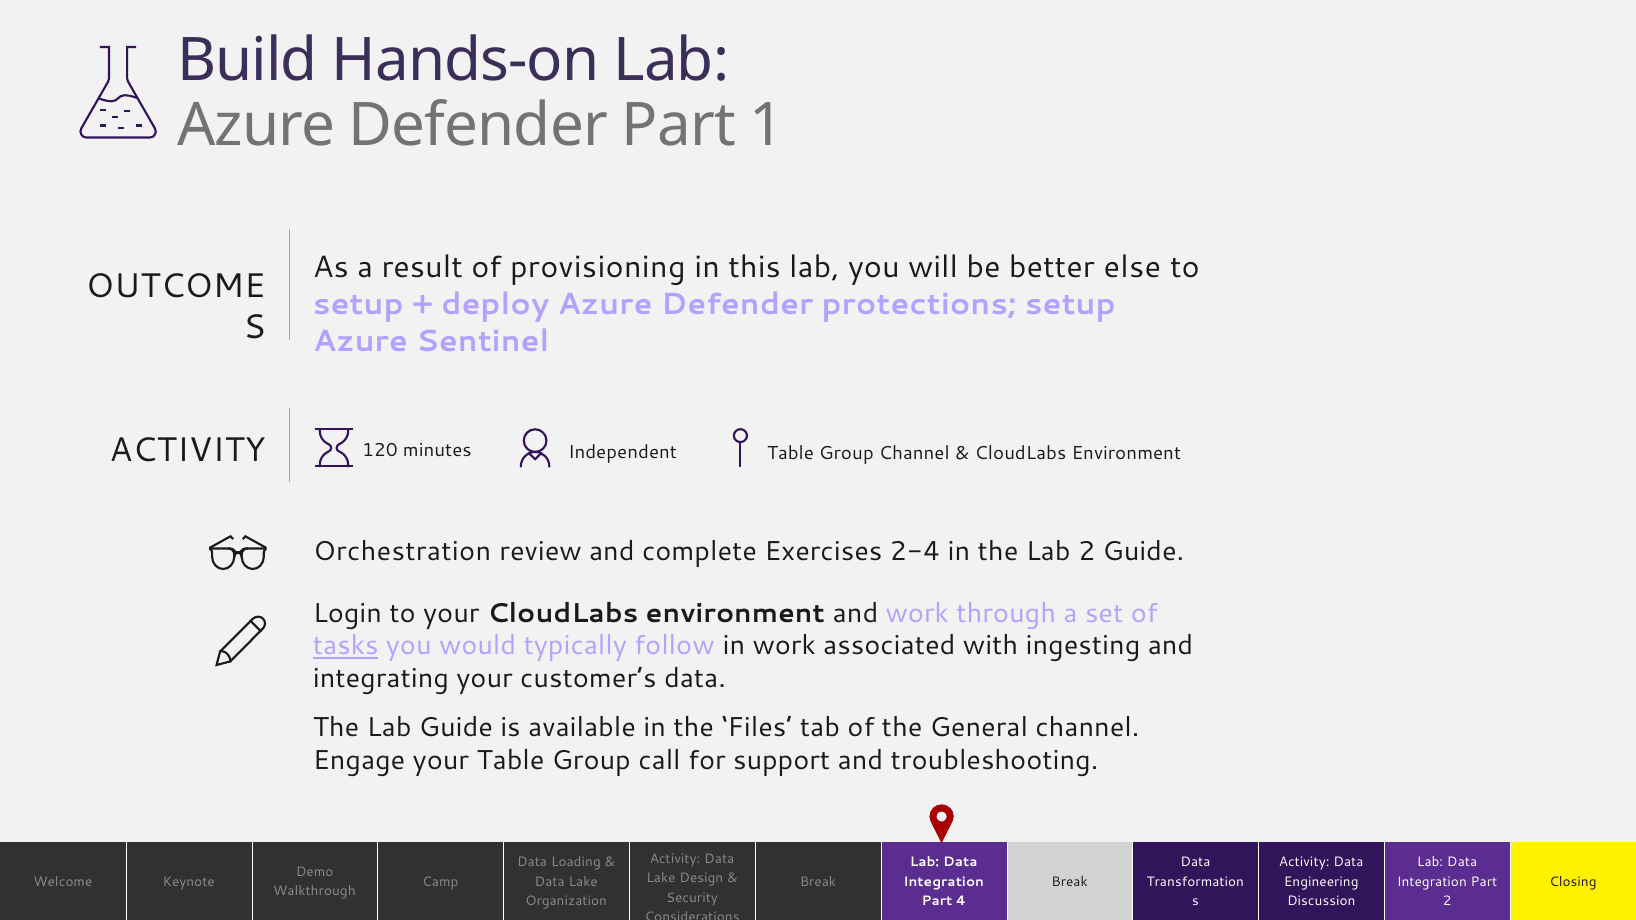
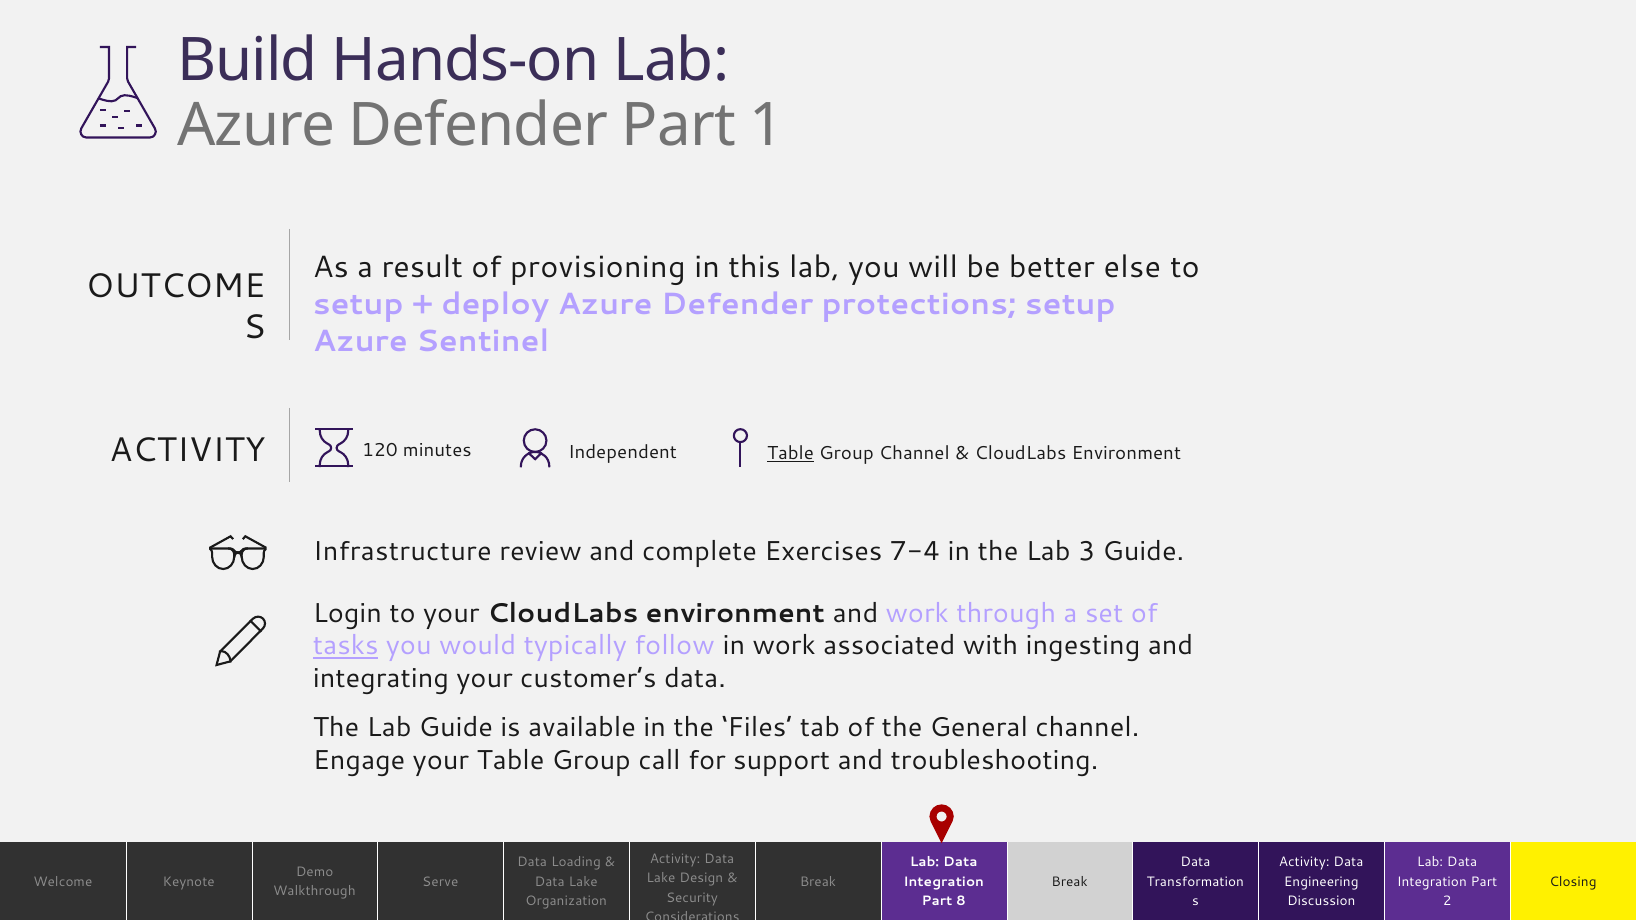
Table underline: none -> present (790, 453)
Orchestration: Orchestration -> Infrastructure (402, 552)
2-4: 2-4 -> 7-4 (915, 552)
Lab 2: 2 -> 3 (1087, 552)
Camp: Camp -> Serve (440, 882)
4: 4 -> 8 (961, 901)
